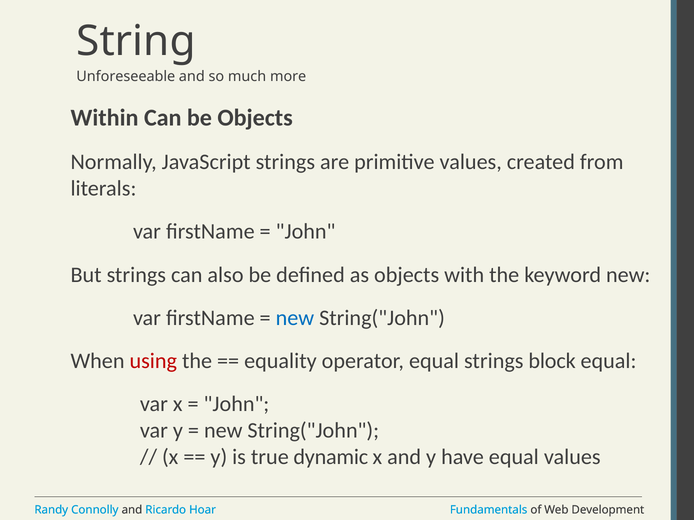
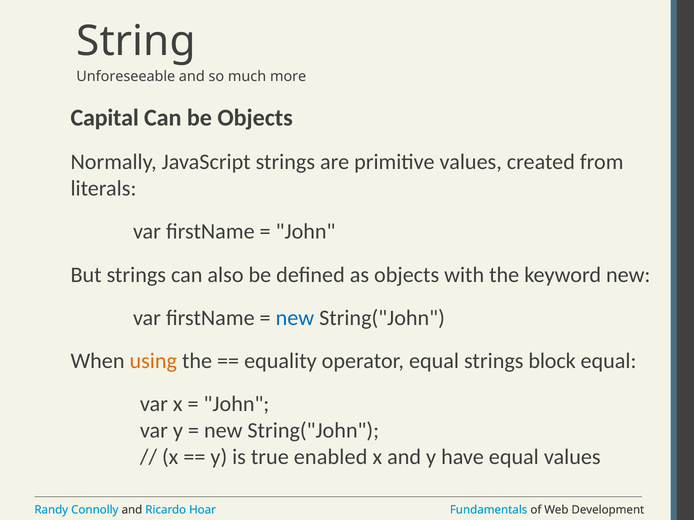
Within: Within -> Capital (105, 118)
using colour: red -> orange (153, 361)
dynamic: dynamic -> enabled (331, 458)
